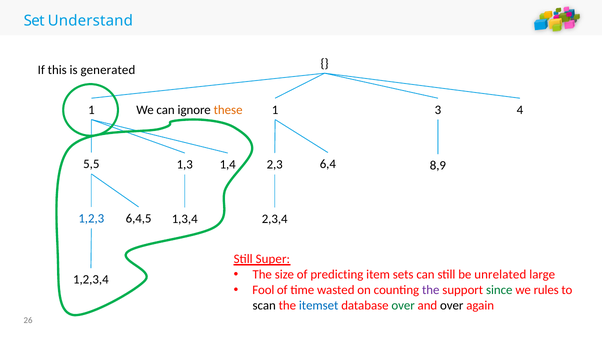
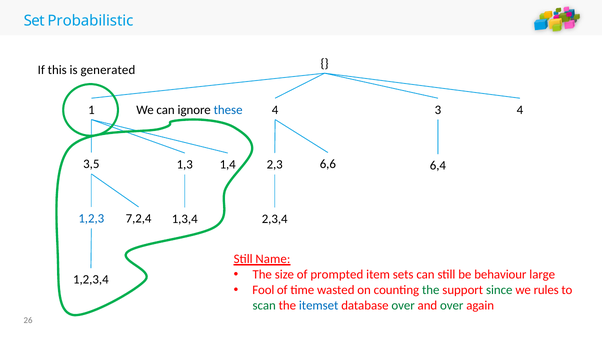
Understand: Understand -> Probabilistic (90, 21)
1 1: 1 -> 4 (275, 110)
these colour: orange -> blue (228, 110)
5,5: 5,5 -> 3,5 (91, 164)
8,9: 8,9 -> 6,4 (438, 166)
6,4: 6,4 -> 6,6 (328, 164)
6,4,5: 6,4,5 -> 7,2,4 (139, 218)
Super: Super -> Name (273, 259)
predicting: predicting -> prompted (337, 274)
unrelated: unrelated -> behaviour (500, 274)
the colour: purple -> green (431, 290)
scan colour: black -> green (264, 305)
over colour: black -> green (452, 305)
